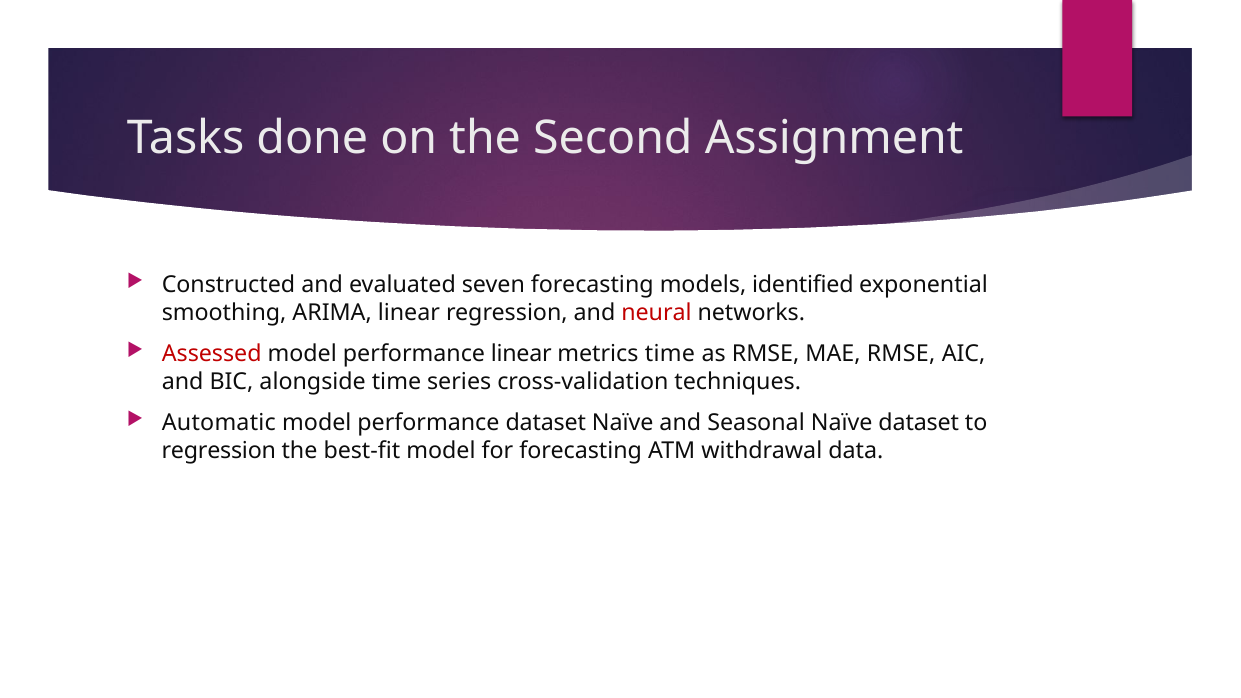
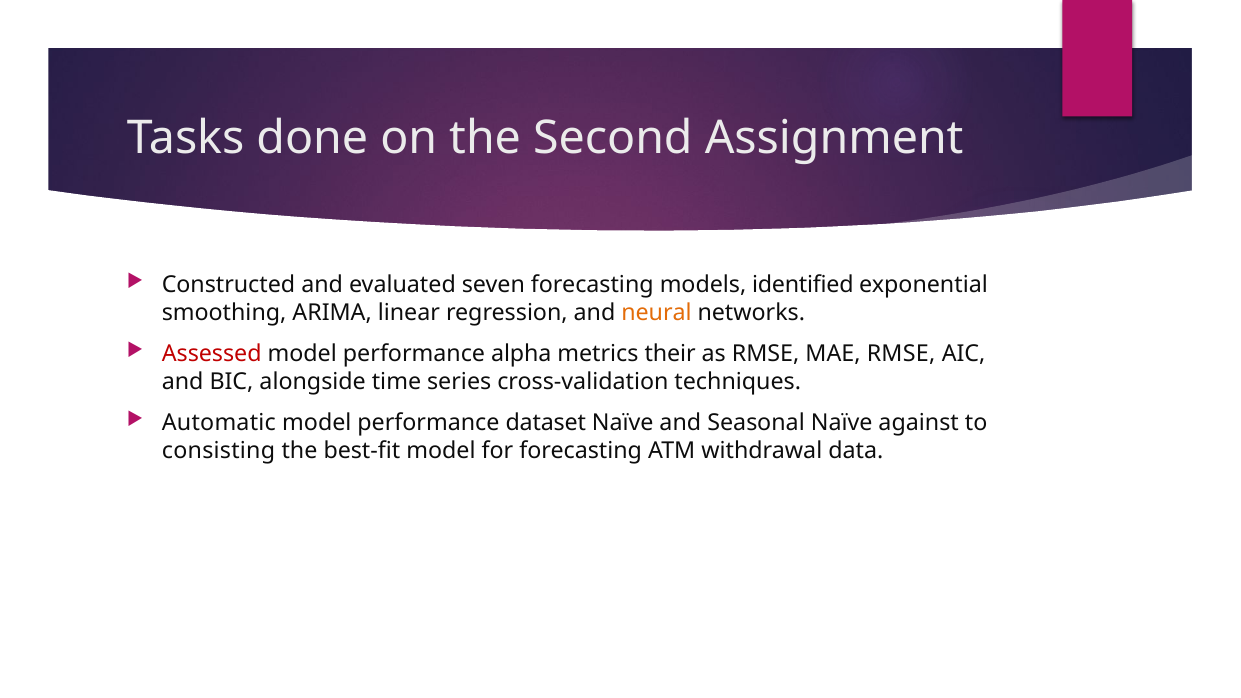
neural colour: red -> orange (656, 313)
performance linear: linear -> alpha (521, 354)
metrics time: time -> their (670, 354)
Naïve dataset: dataset -> against (919, 423)
regression: regression -> consisting (219, 451)
